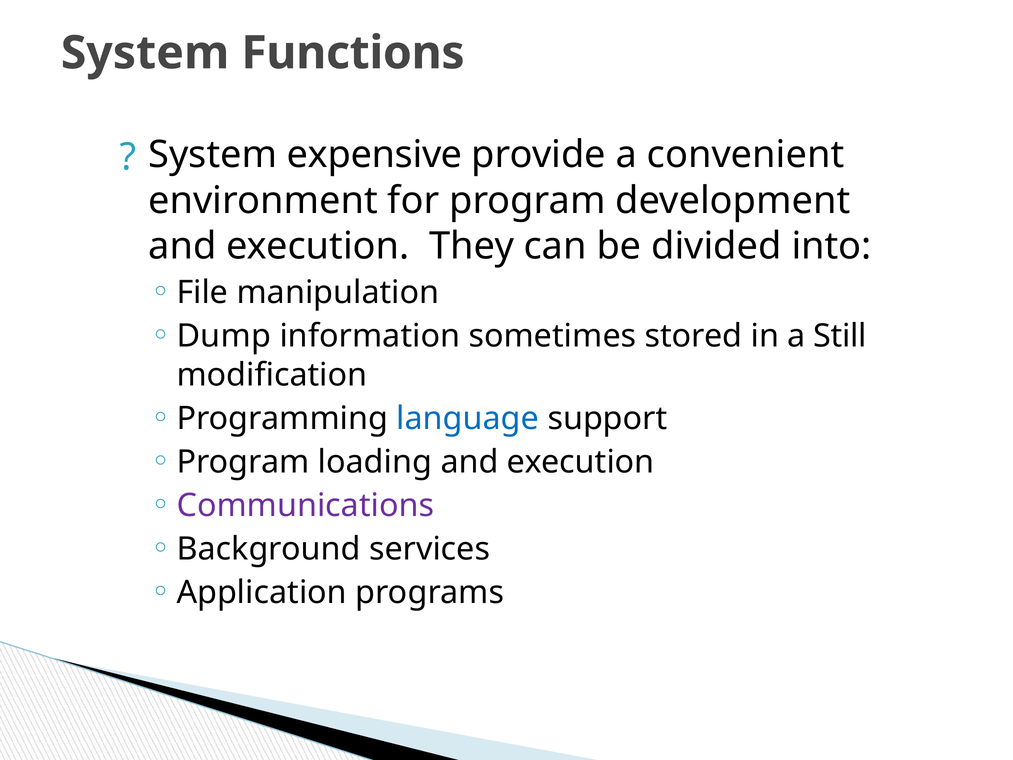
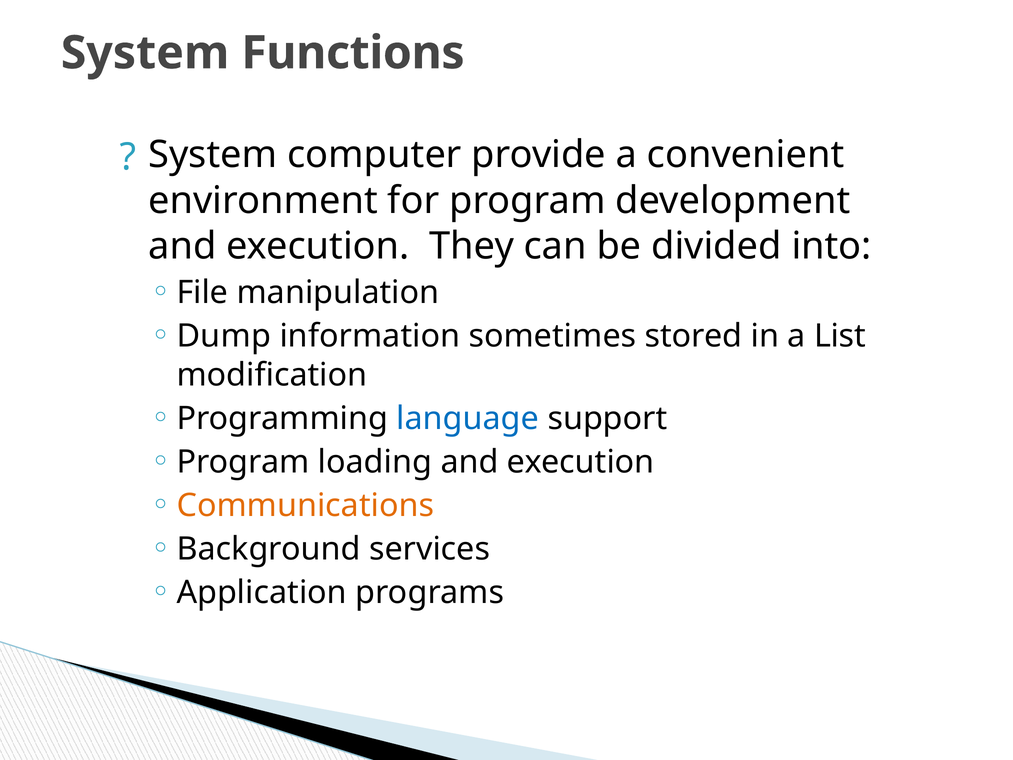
expensive: expensive -> computer (374, 155)
Still: Still -> List (840, 336)
Communications colour: purple -> orange (305, 505)
